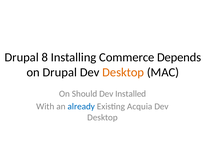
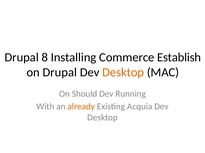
Depends: Depends -> Establish (179, 58)
Installed: Installed -> Running (131, 94)
already colour: blue -> orange (81, 107)
